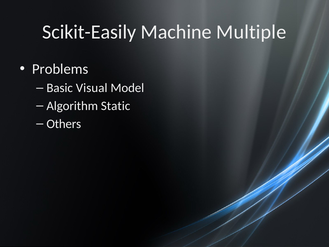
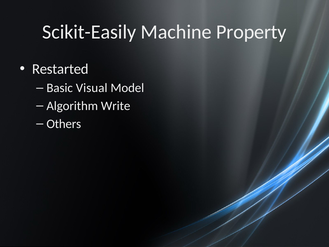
Multiple: Multiple -> Property (251, 32)
Problems: Problems -> Restarted (60, 69)
Static: Static -> Write (116, 106)
